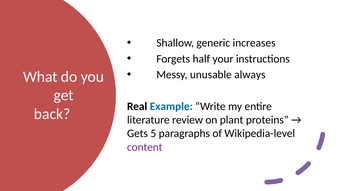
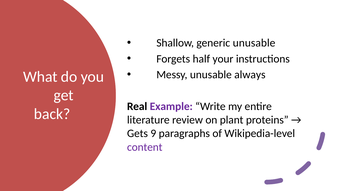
generic increases: increases -> unusable (254, 43)
Example colour: blue -> purple (171, 106)
5: 5 -> 9 (153, 133)
